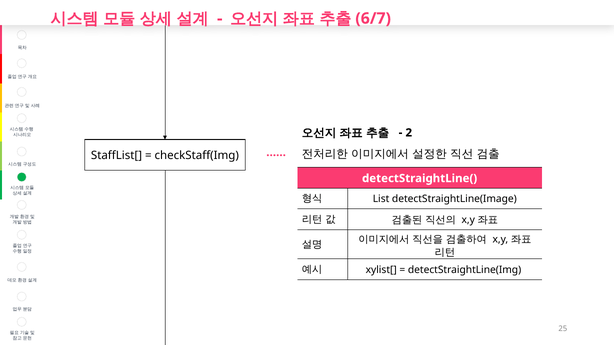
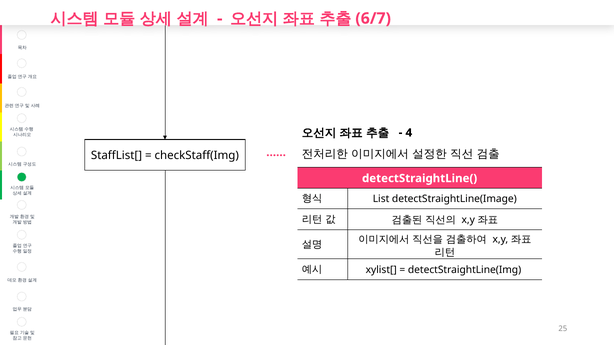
2: 2 -> 4 (409, 133)
